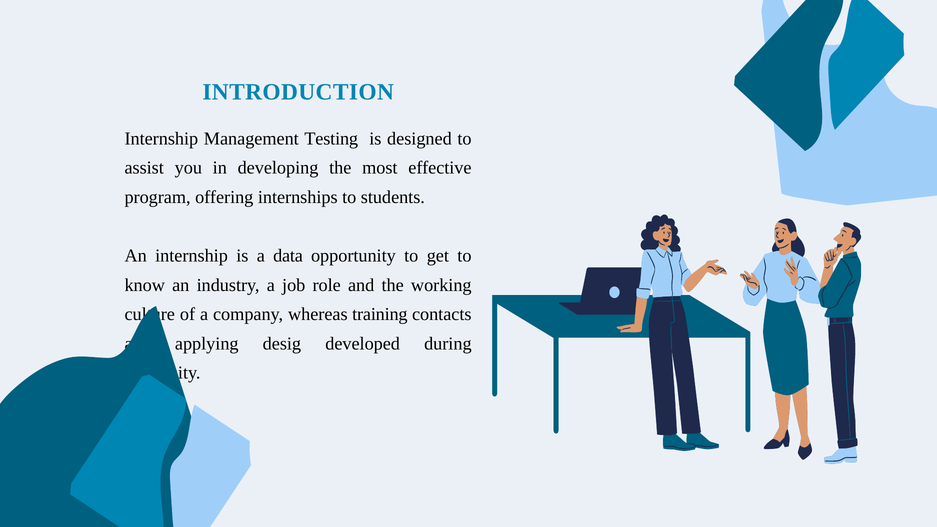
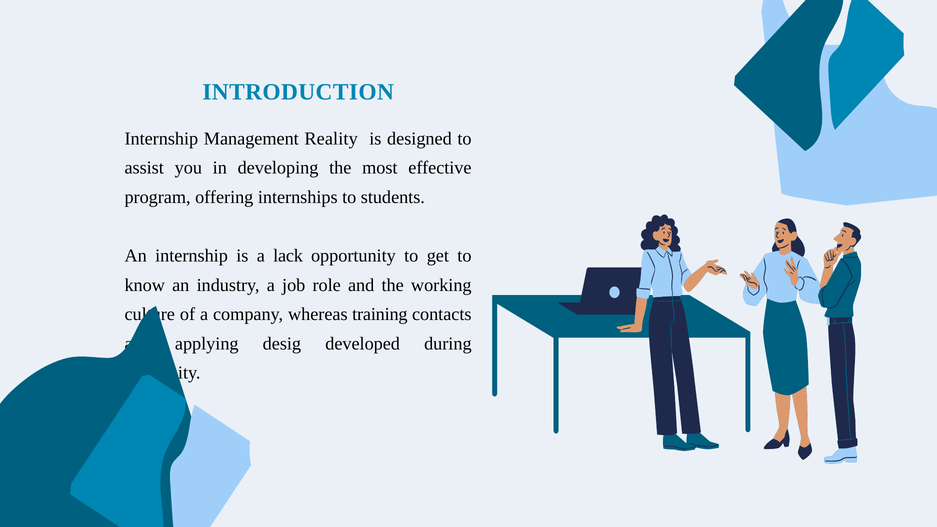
Testing: Testing -> Reality (331, 139)
data: data -> lack (288, 256)
